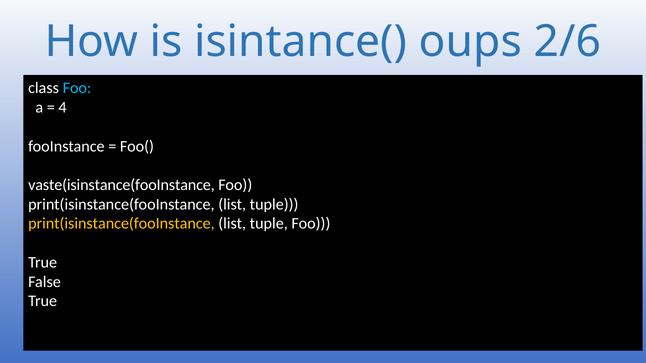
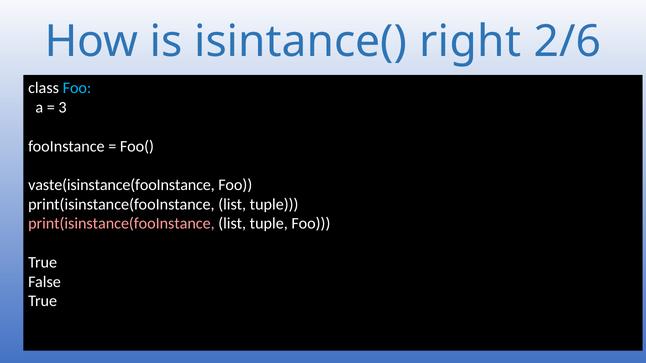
oups: oups -> right (470, 42)
4: 4 -> 3 (63, 108)
print(isinstance(fooInstance colour: yellow -> pink (121, 224)
